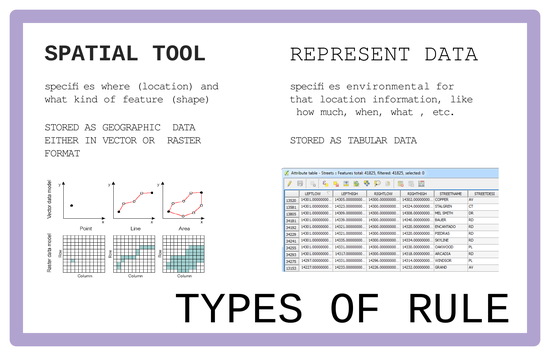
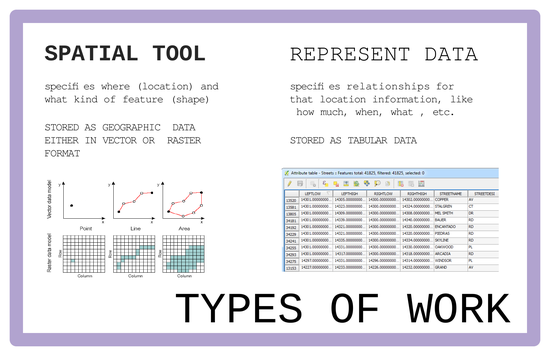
environmental: environmental -> relationships (388, 86)
RULE: RULE -> WORK (459, 308)
